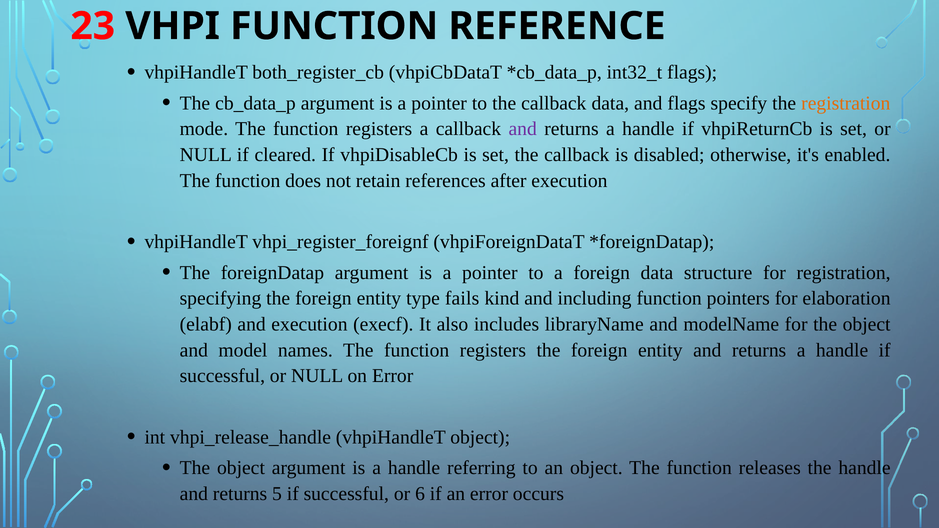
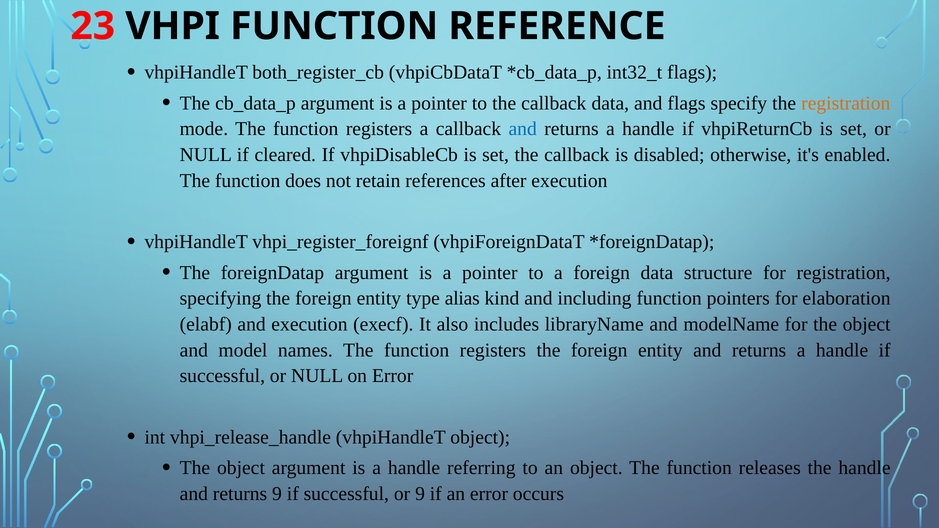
and colour: purple -> blue (523, 129)
fails: fails -> alias (462, 299)
returns 5: 5 -> 9 (277, 494)
or 6: 6 -> 9 (420, 494)
